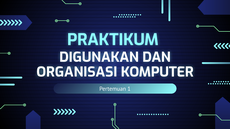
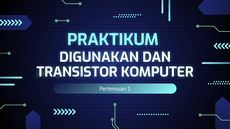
ORGANISASI: ORGANISASI -> TRANSISTOR (77, 72)
